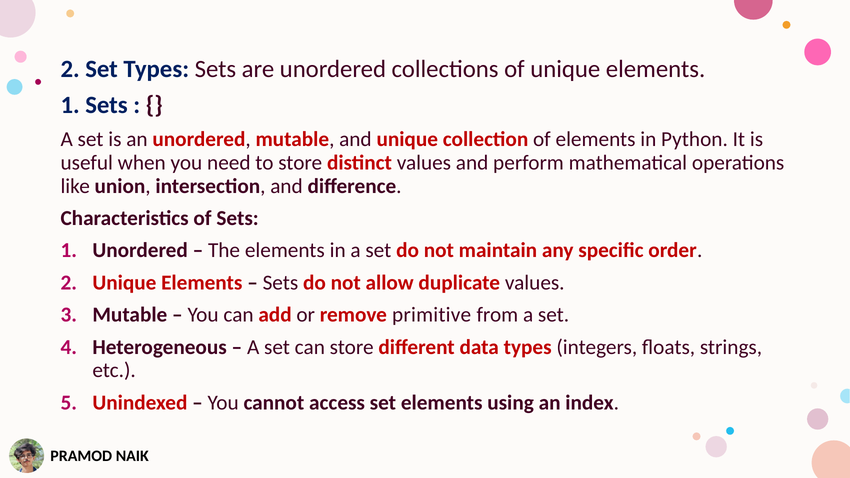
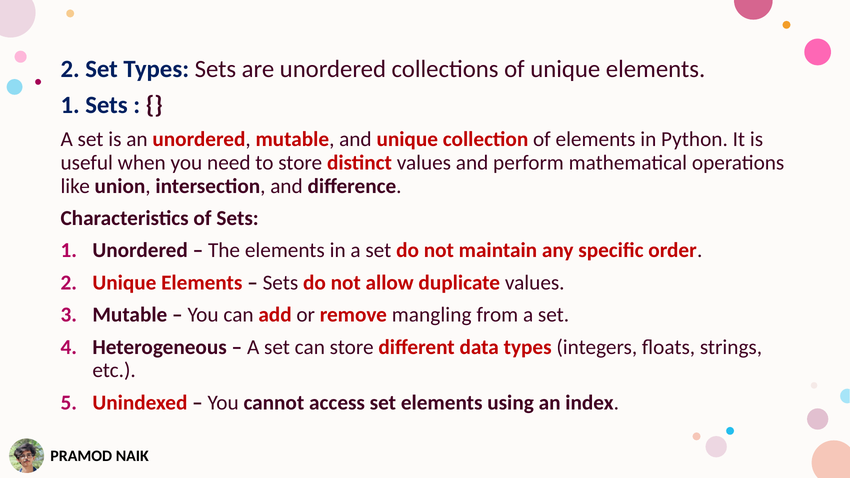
primitive: primitive -> mangling (432, 315)
